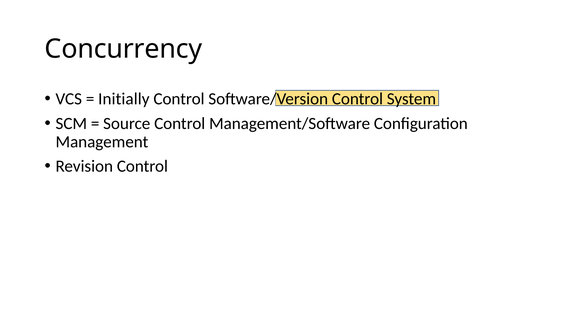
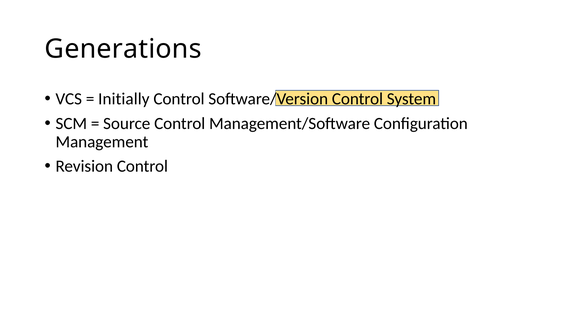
Concurrency: Concurrency -> Generations (123, 49)
